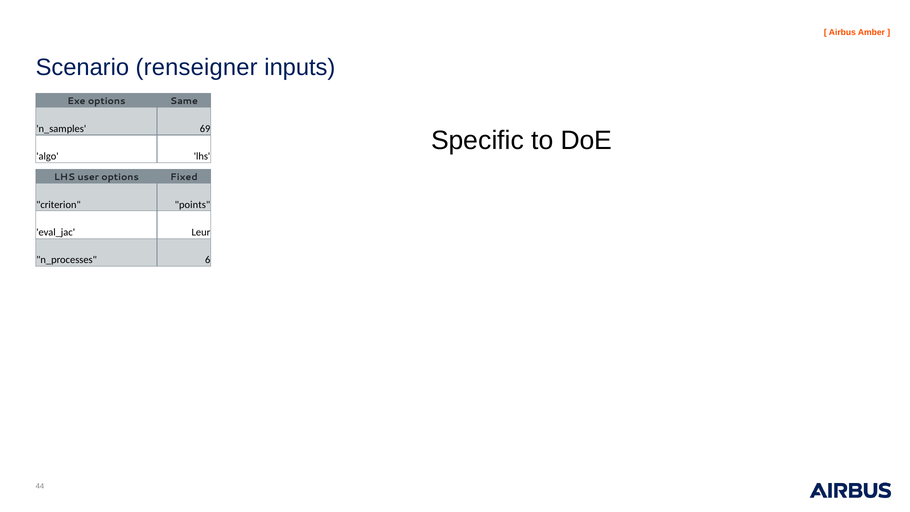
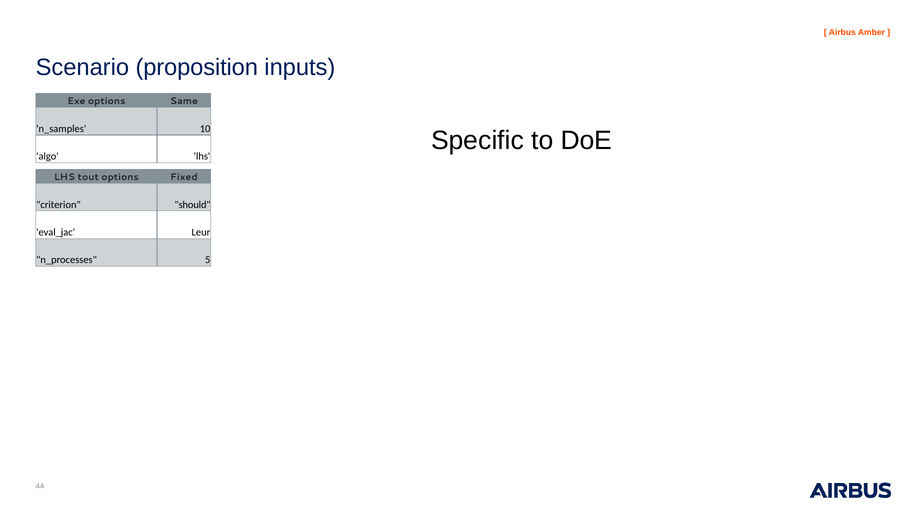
renseigner: renseigner -> proposition (197, 68)
69: 69 -> 10 (205, 129)
user: user -> tout (88, 177)
points: points -> should (193, 205)
6: 6 -> 5 (208, 260)
